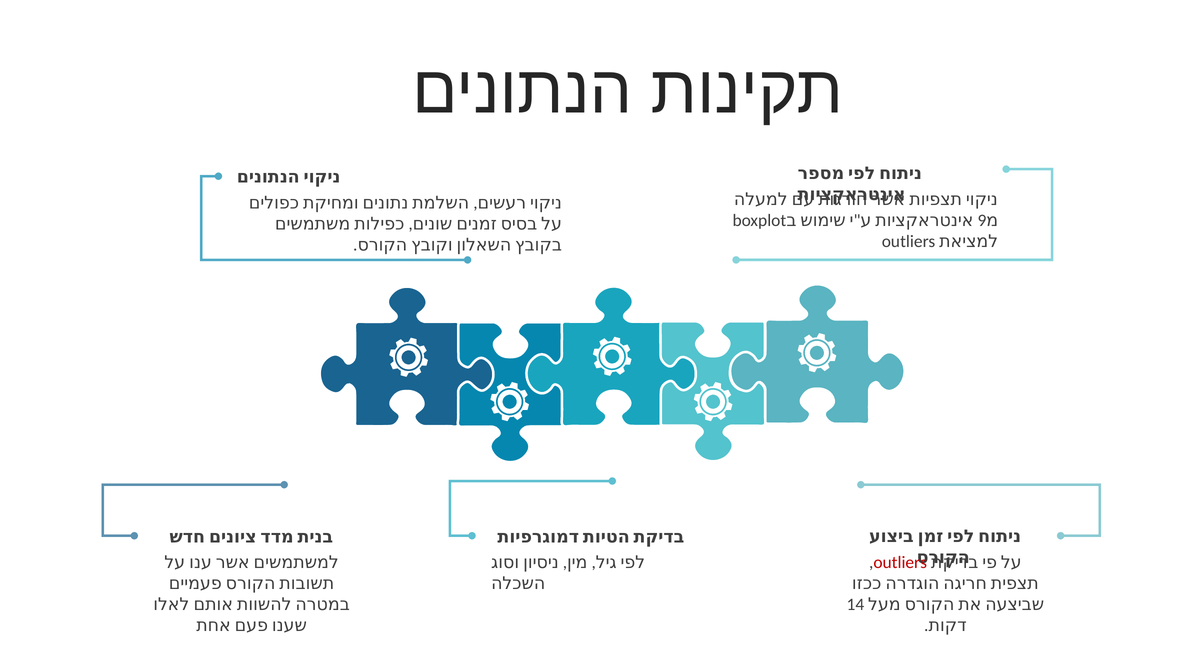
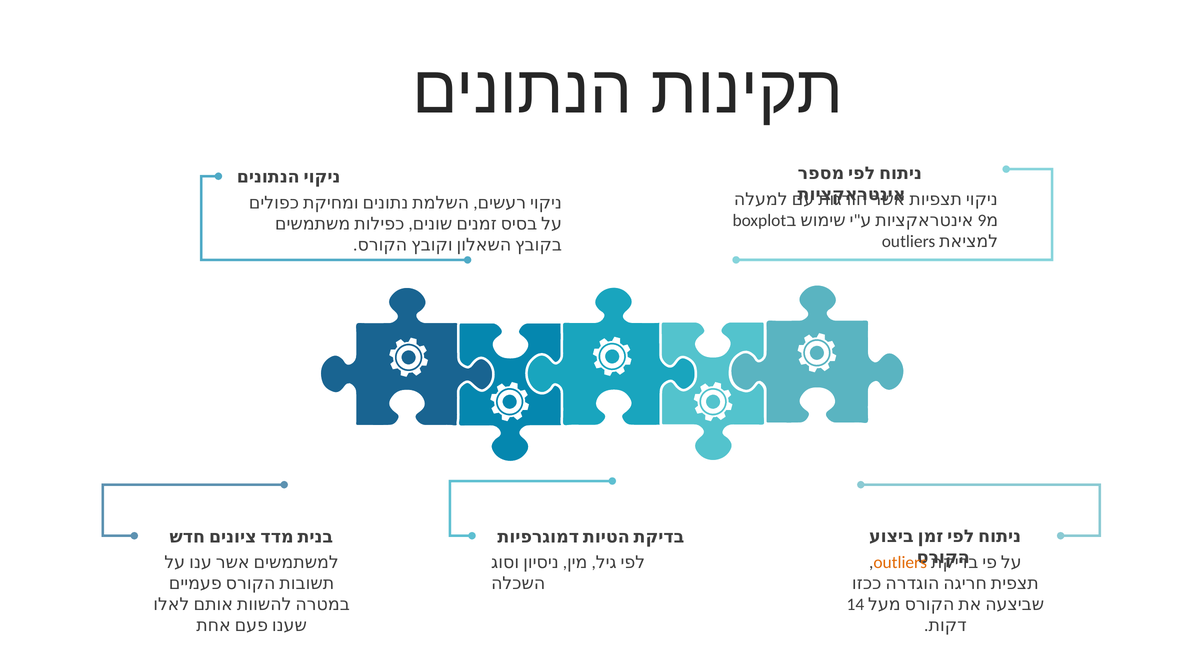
outliers colour: red -> orange (900, 563)
